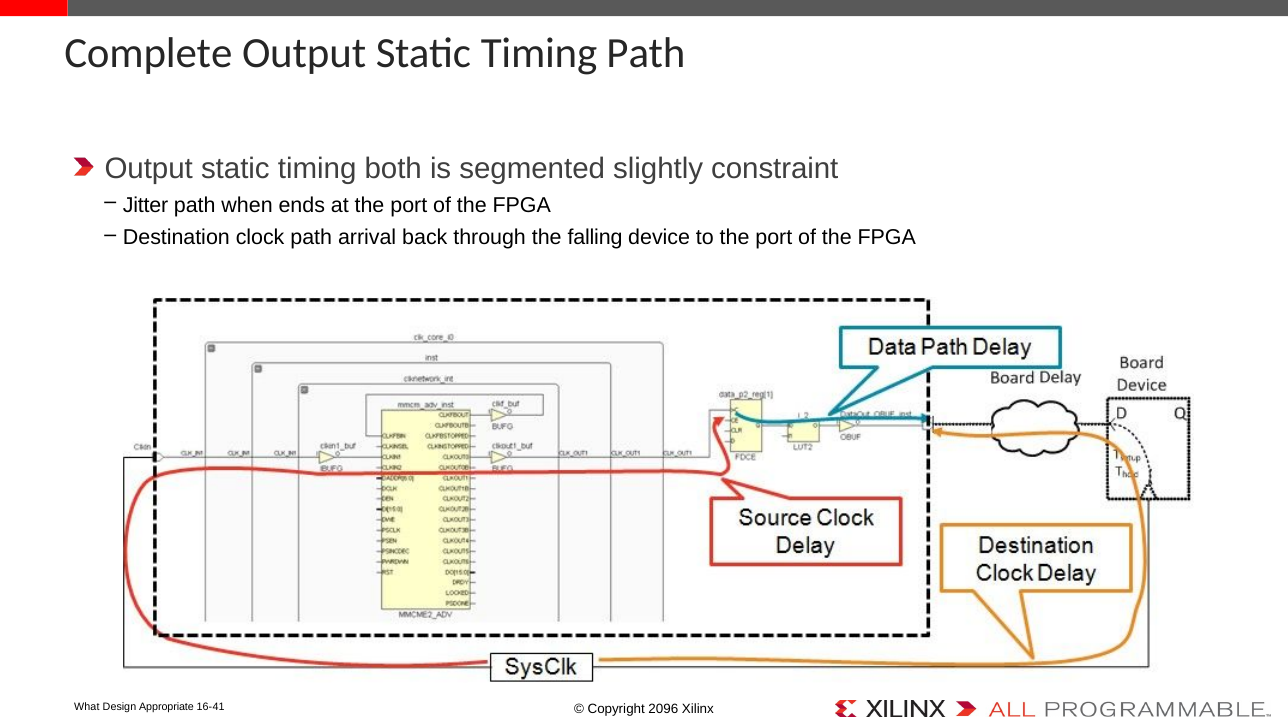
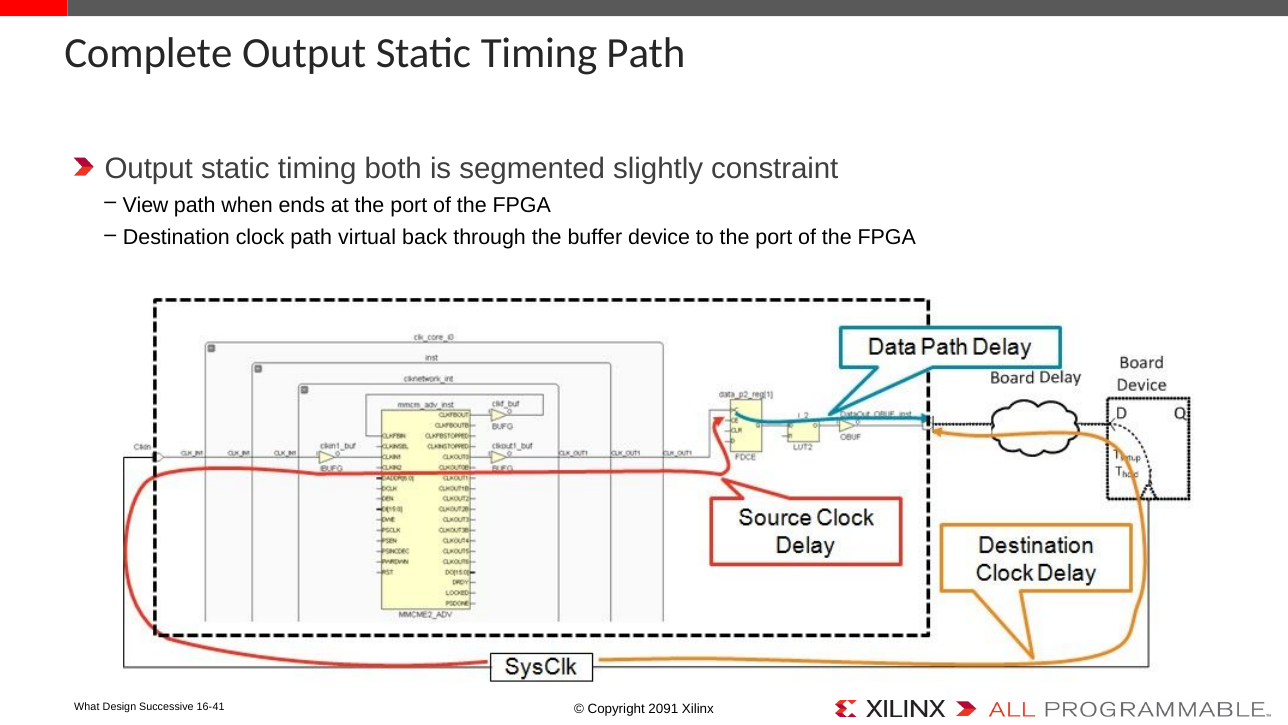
Jitter: Jitter -> View (146, 205)
arrival: arrival -> virtual (367, 238)
falling: falling -> buffer (595, 238)
Appropriate: Appropriate -> Successive (166, 707)
2096: 2096 -> 2091 (663, 709)
